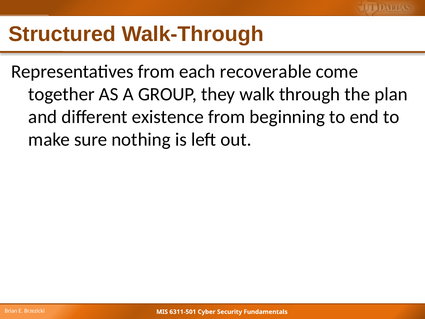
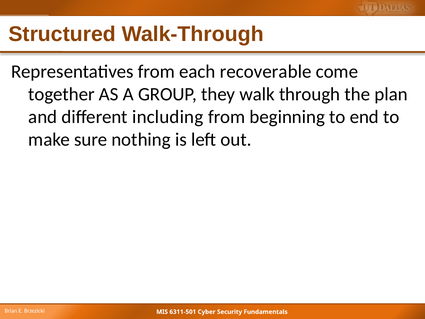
existence: existence -> including (168, 117)
